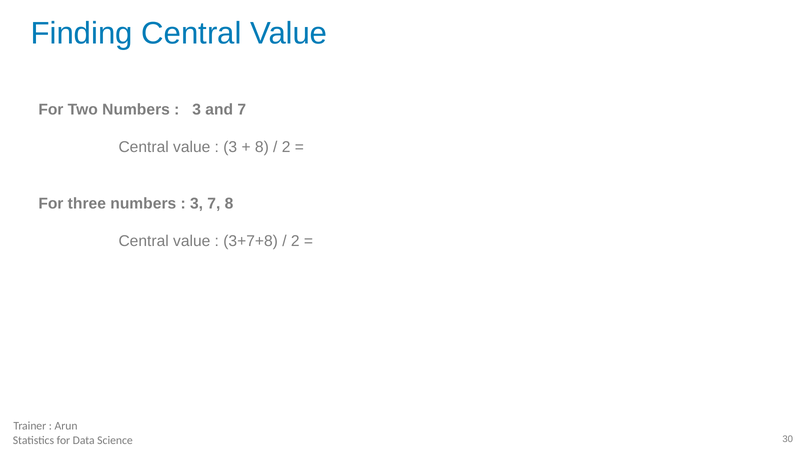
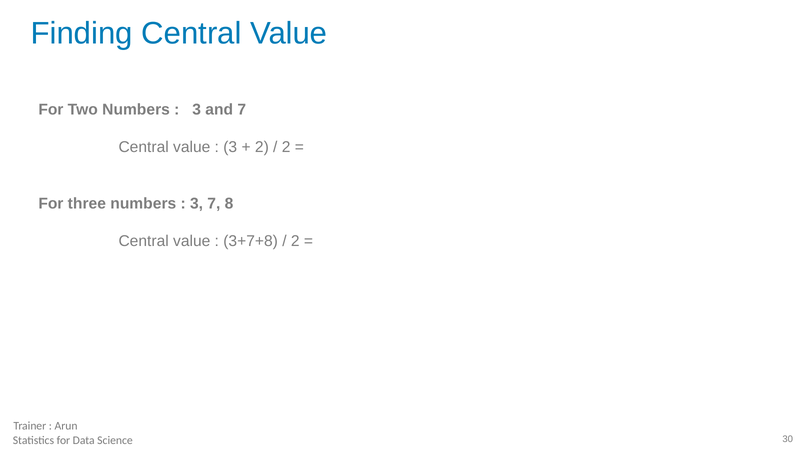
8: 8 -> 2 (262, 147)
